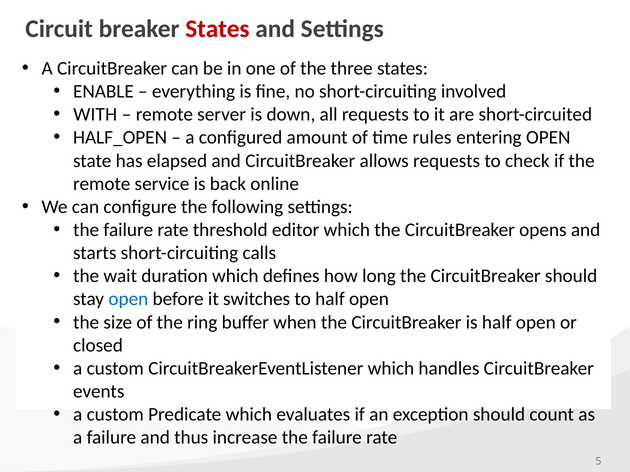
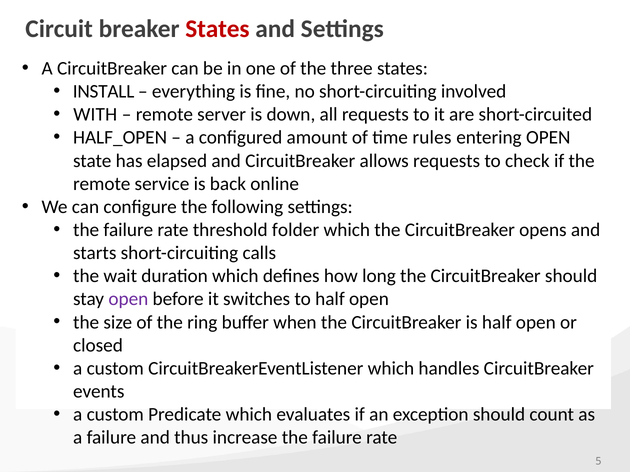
ENABLE: ENABLE -> INSTALL (104, 92)
editor: editor -> folder (296, 230)
open colour: blue -> purple (128, 299)
